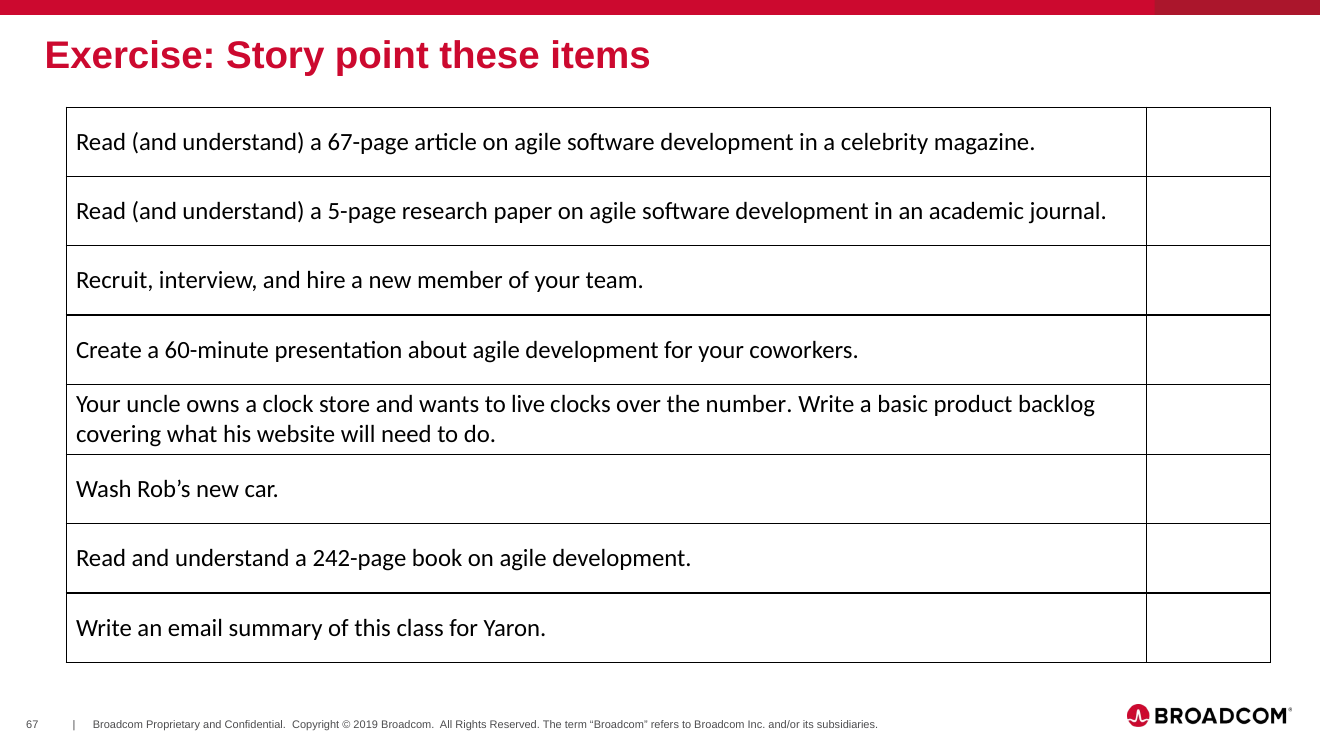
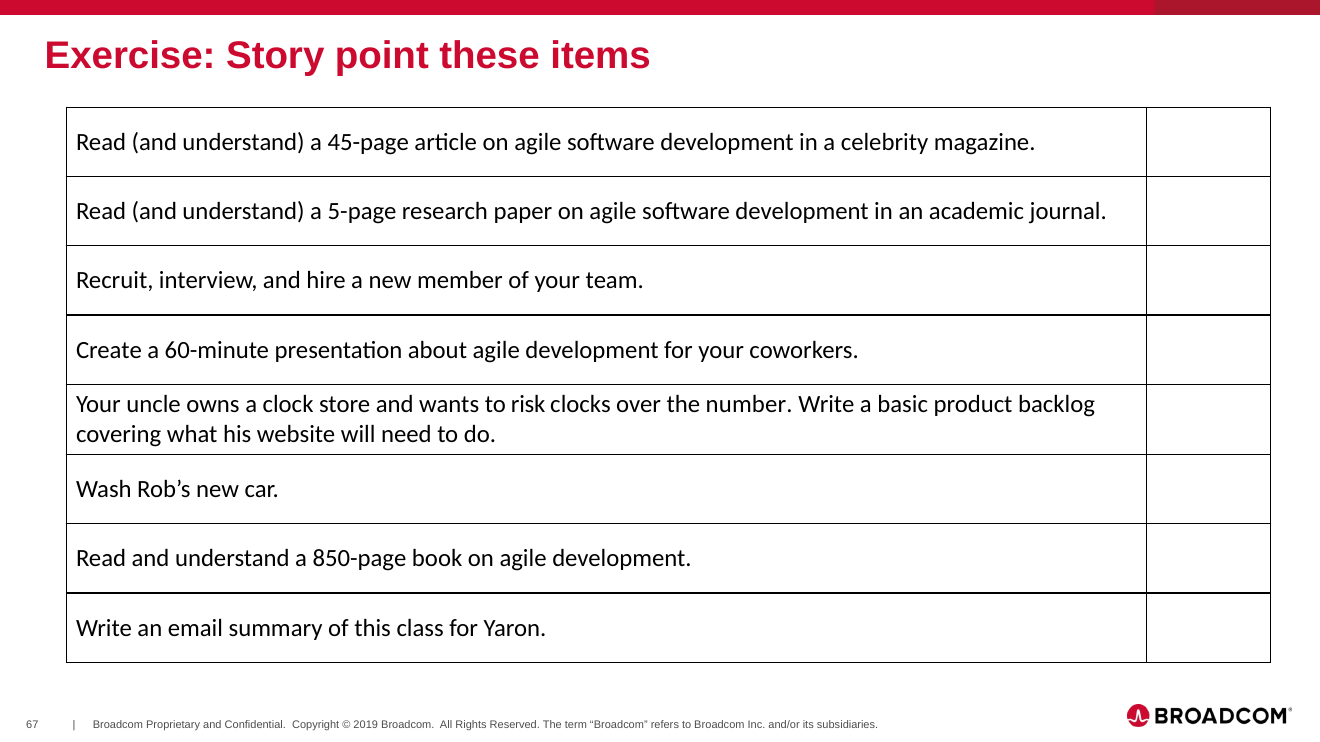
67-page: 67-page -> 45-page (368, 142)
live: live -> risk (528, 405)
242-page: 242-page -> 850-page (360, 559)
